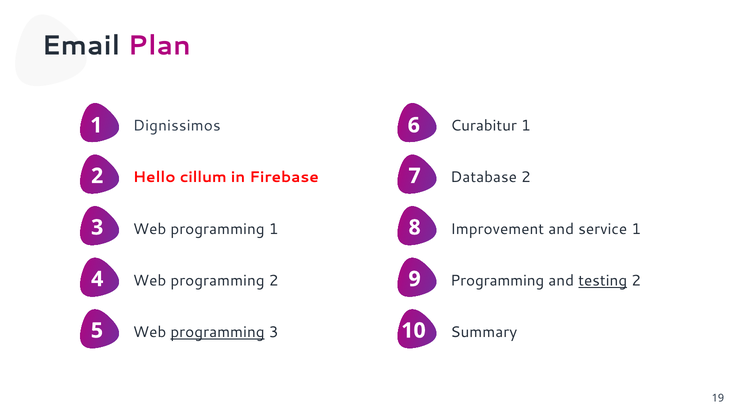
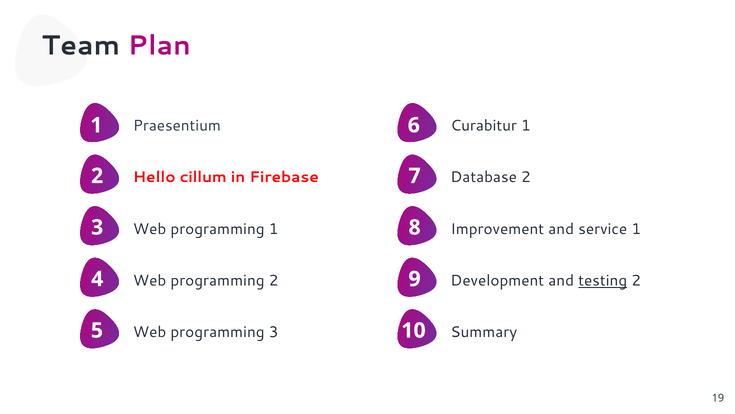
Email: Email -> Team (81, 46)
Dignissimos: Dignissimos -> Praesentium (177, 126)
Programming: Programming -> Development (497, 280)
programming underline: present -> none (218, 332)
